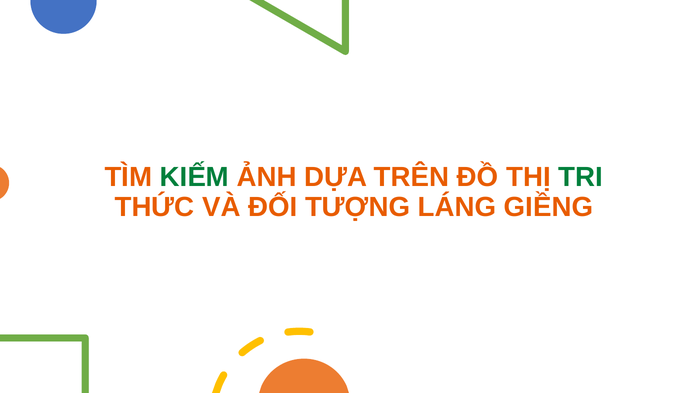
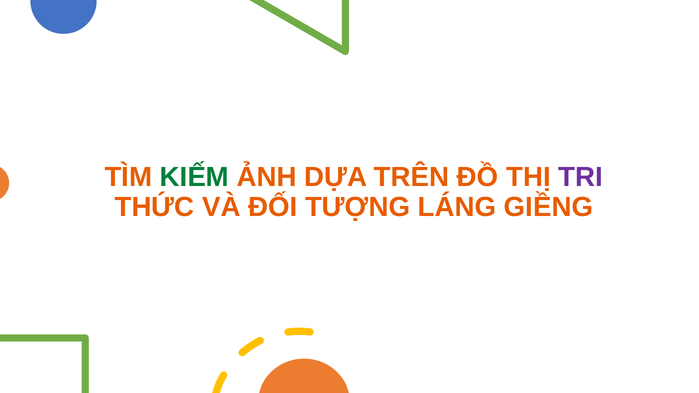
TRI colour: green -> purple (581, 177)
